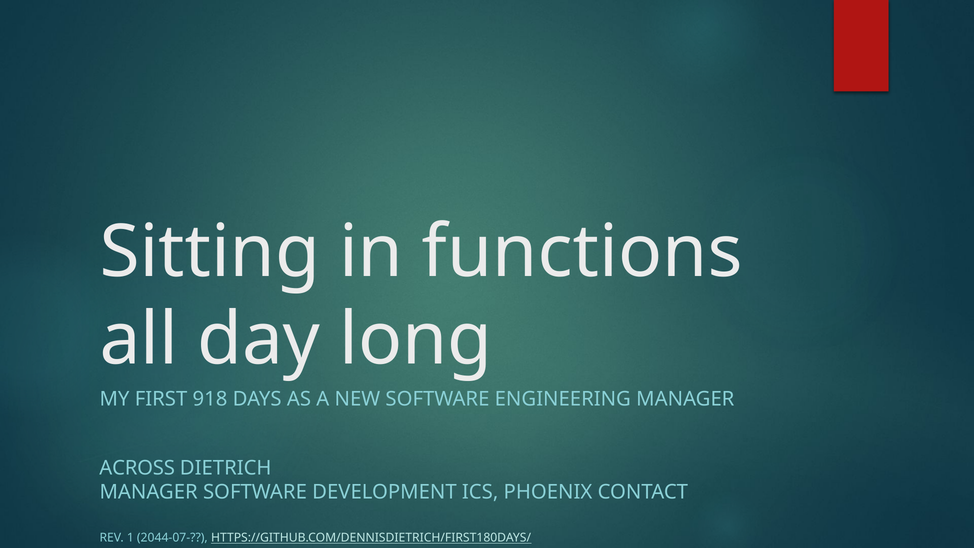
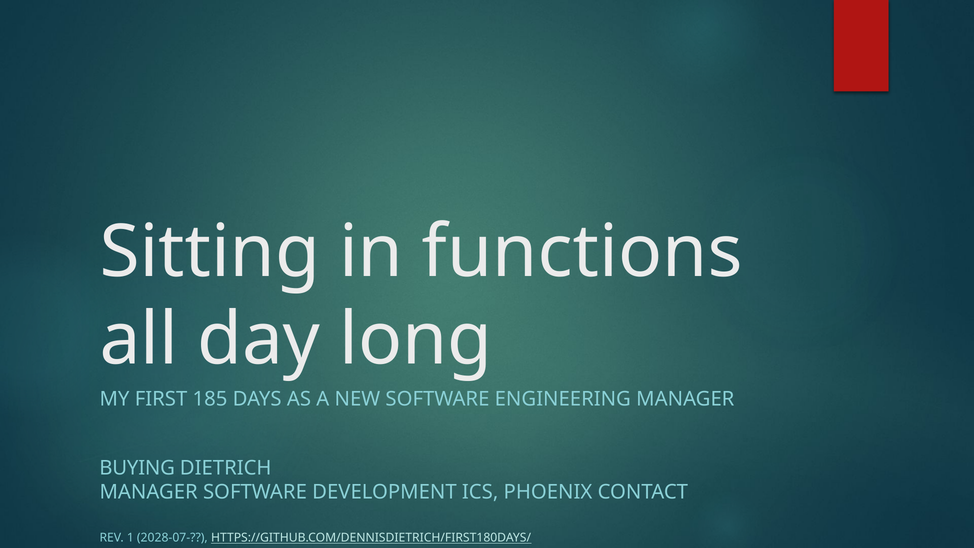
918: 918 -> 185 (210, 399)
ACROSS: ACROSS -> BUYING (137, 468)
2044-07-: 2044-07- -> 2028-07- (172, 538)
